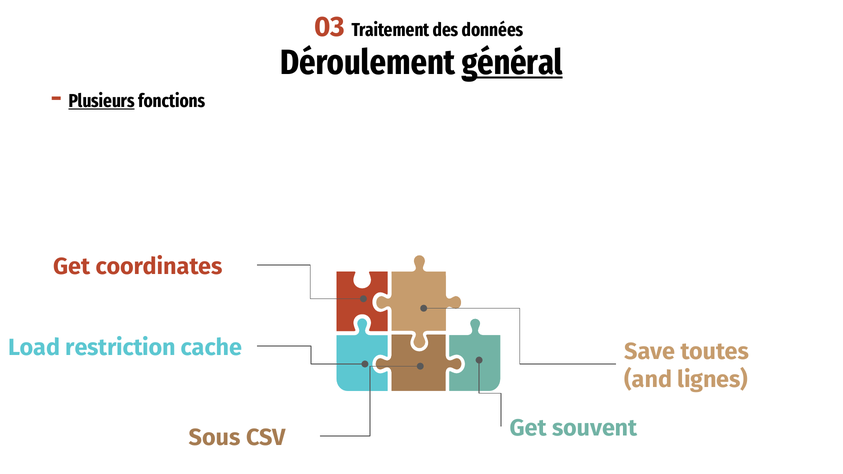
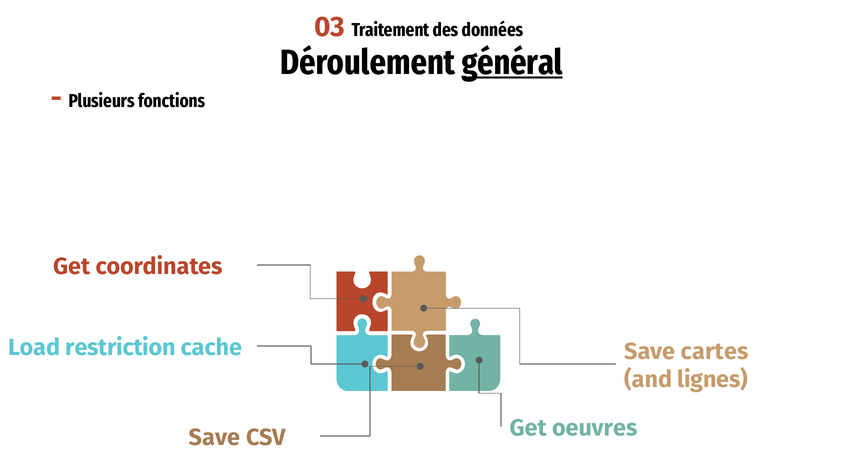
Plusieurs underline: present -> none (102, 101)
toutes: toutes -> cartes (715, 352)
souvent: souvent -> oeuvres (595, 428)
Sous: Sous -> Save (215, 438)
